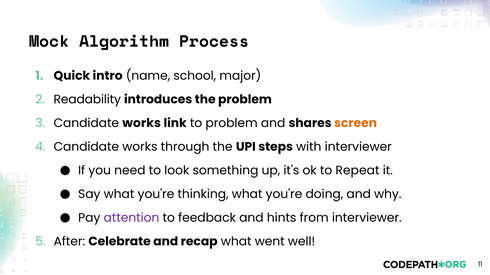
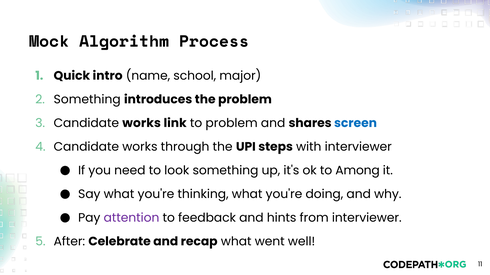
Readability: Readability -> Something (87, 100)
screen colour: orange -> blue (356, 123)
Repeat: Repeat -> Among (358, 171)
